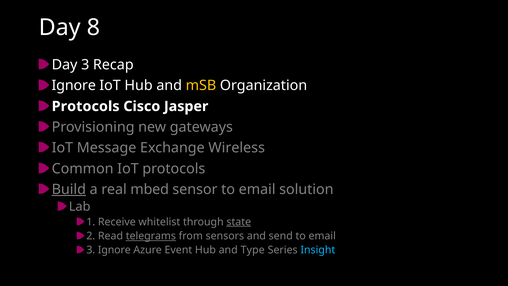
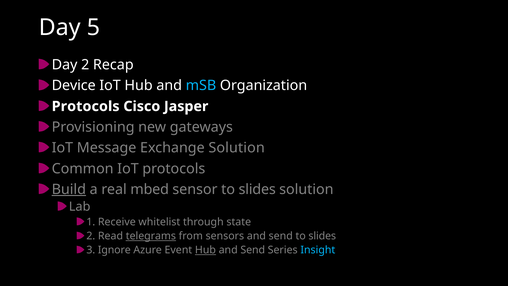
8: 8 -> 5 (93, 27)
Day 3: 3 -> 2 (85, 65)
Ignore: Ignore -> Device (74, 86)
mSB colour: yellow -> light blue (201, 86)
Exchange Wireless: Wireless -> Solution (237, 148)
sensor to email: email -> slides (257, 189)
state underline: present -> none (239, 222)
send to email: email -> slides (322, 236)
Hub underline: none -> present (205, 250)
Type: Type -> Send (253, 250)
